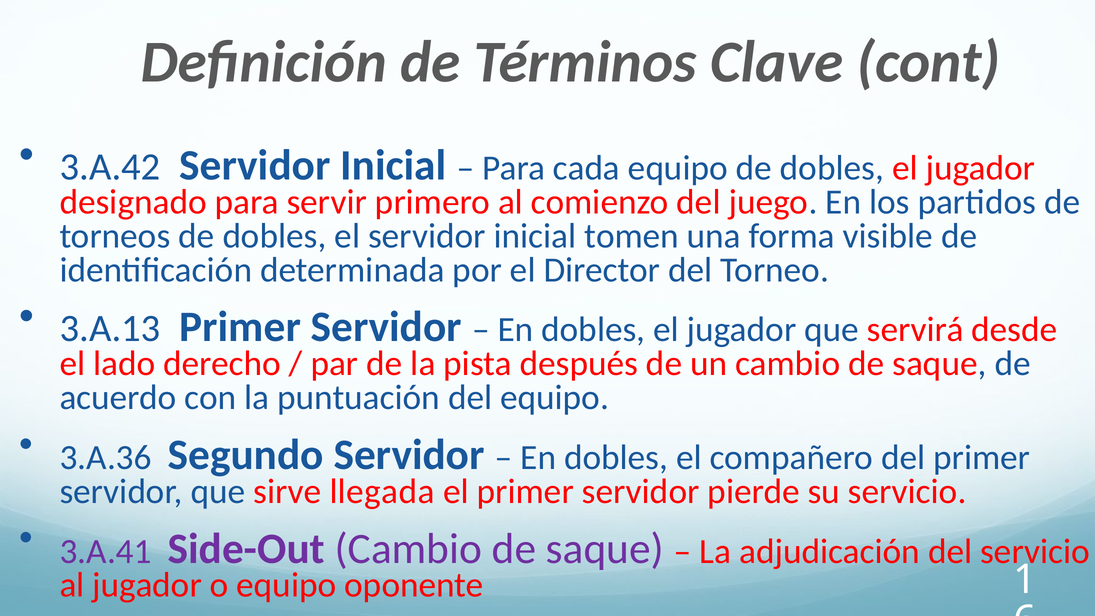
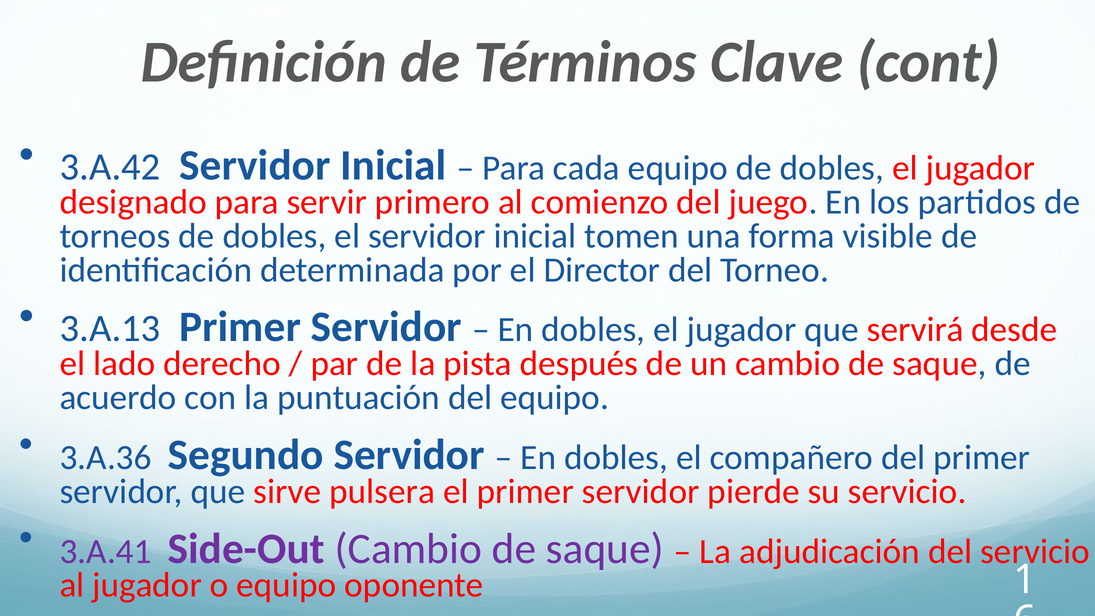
llegada: llegada -> pulsera (382, 491)
